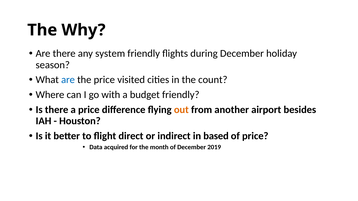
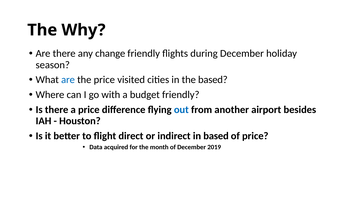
system: system -> change (110, 54)
the count: count -> based (213, 80)
out colour: orange -> blue (181, 110)
